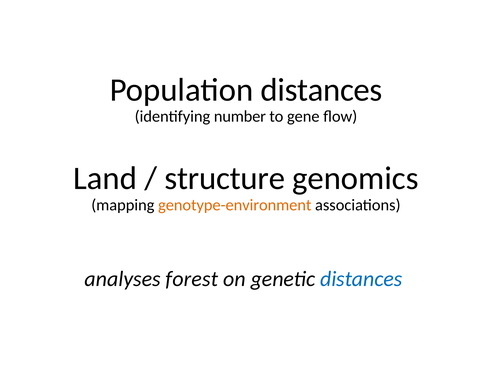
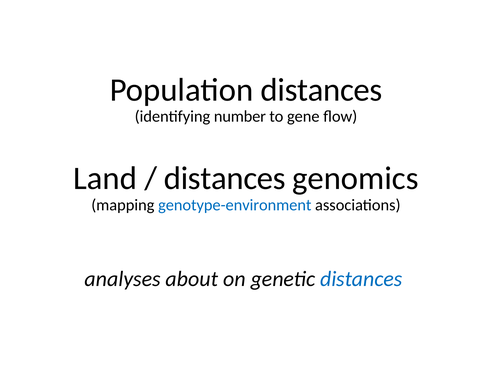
structure: structure -> distances (225, 178)
genotype-environment colour: orange -> blue (235, 205)
forest: forest -> about (192, 279)
